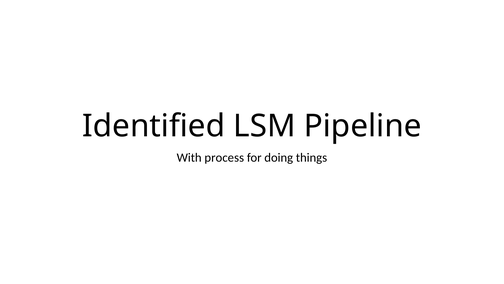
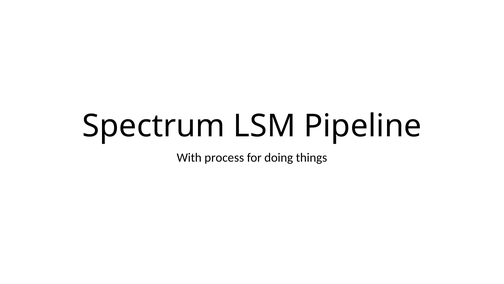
Identified: Identified -> Spectrum (154, 126)
